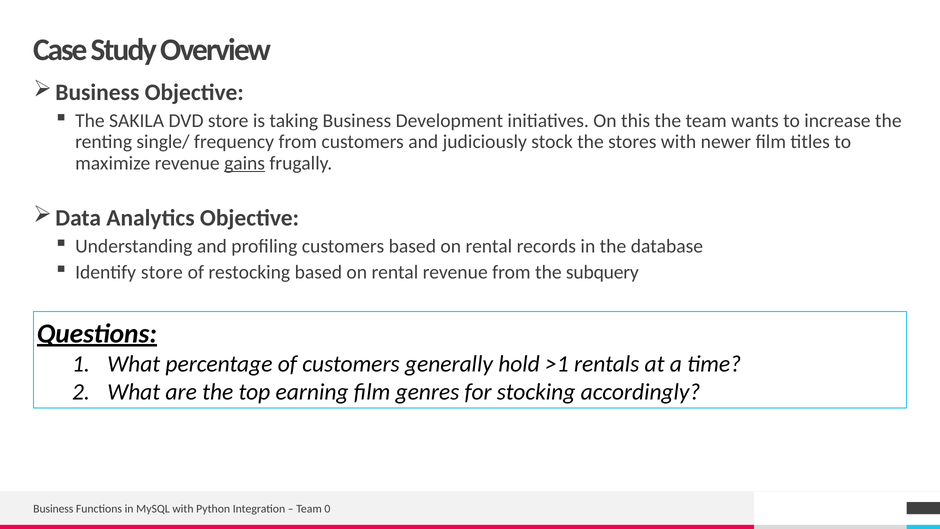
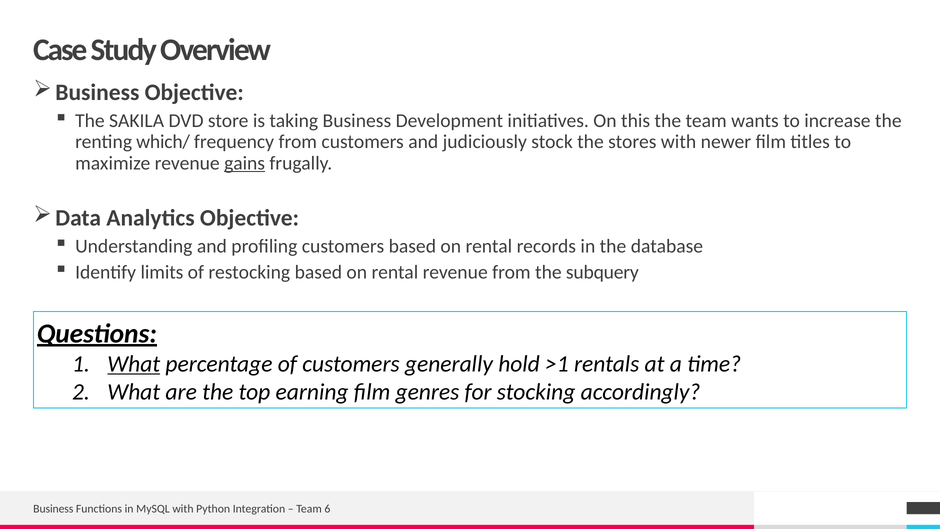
single/: single/ -> which/ (163, 142)
Identify store: store -> limits (162, 272)
What underline: none -> present (134, 364)
0: 0 -> 6 (327, 509)
